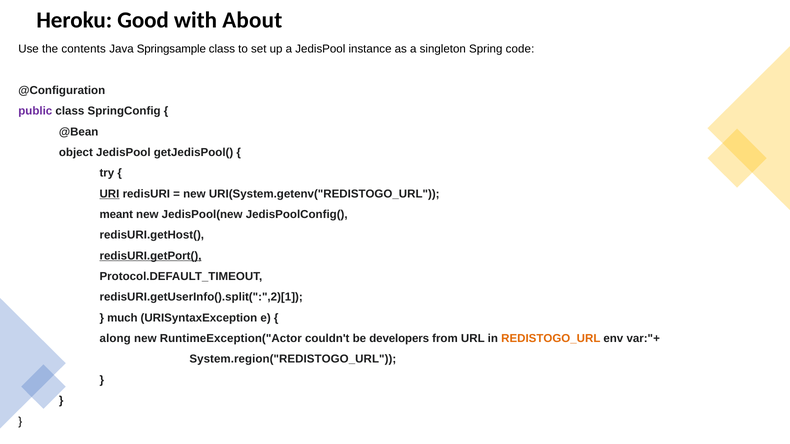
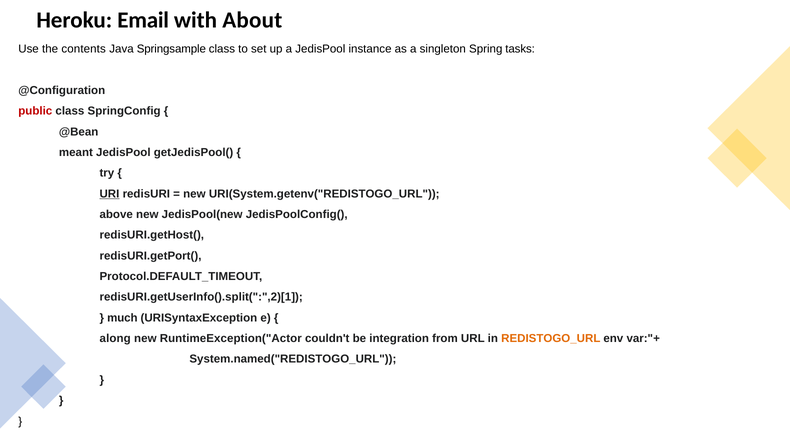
Good: Good -> Email (143, 20)
code: code -> tasks (520, 49)
public colour: purple -> red (35, 111)
object: object -> meant (76, 153)
meant: meant -> above (116, 215)
redisURI.getPort( underline: present -> none (151, 256)
developers: developers -> integration (399, 339)
System.region("REDISTOGO_URL: System.region("REDISTOGO_URL -> System.named("REDISTOGO_URL (293, 359)
